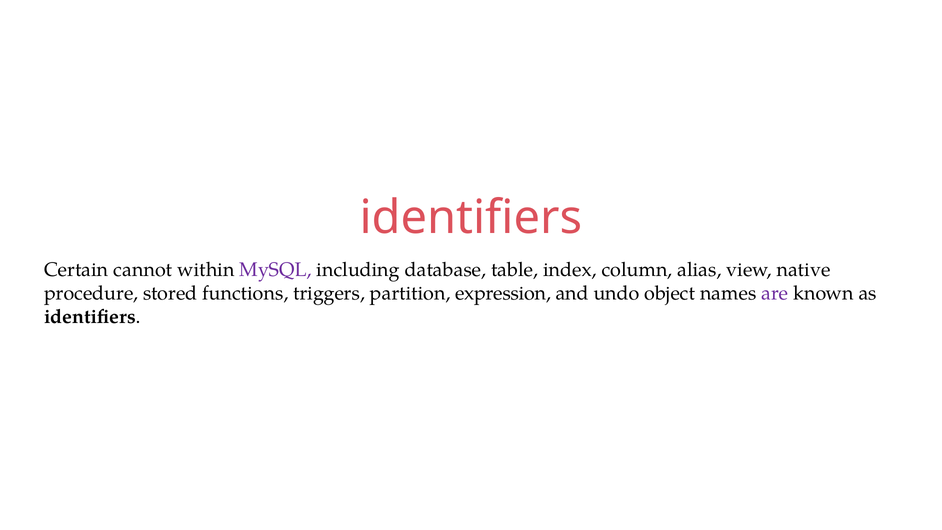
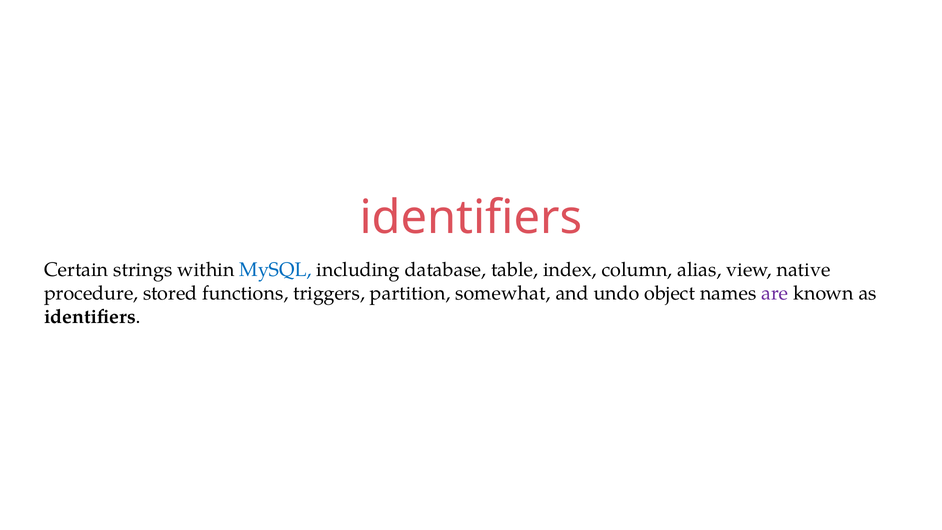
cannot: cannot -> strings (143, 270)
MySQL colour: purple -> blue (276, 270)
expression: expression -> somewhat (503, 293)
